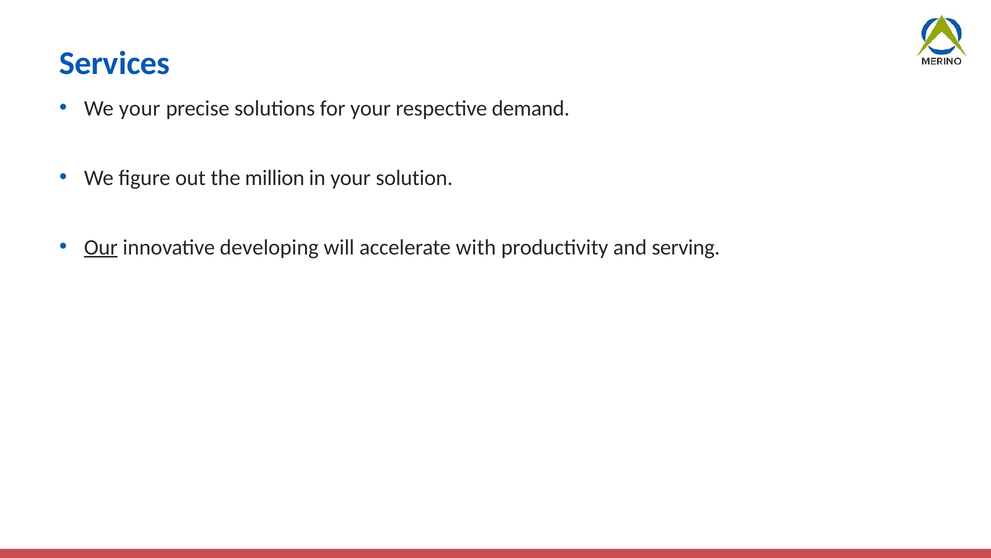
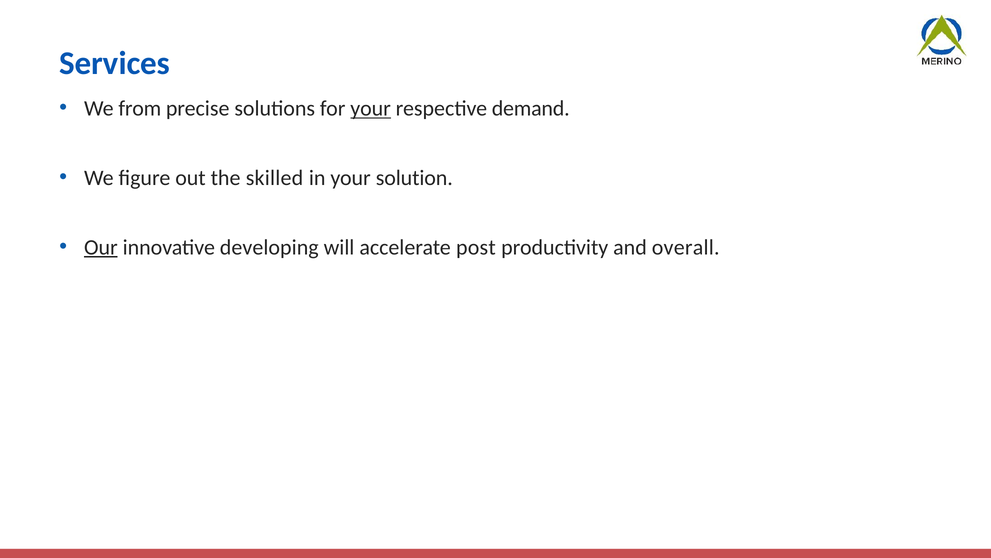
We your: your -> from (140, 108)
your underline: none -> present (371, 108)
million: million -> skilled (275, 178)
with: with -> post (476, 247)
serving: serving -> overall (686, 247)
